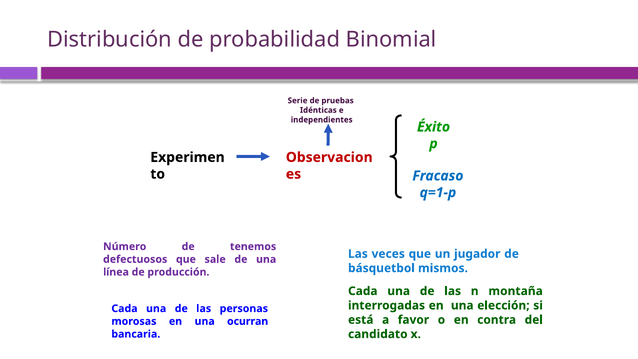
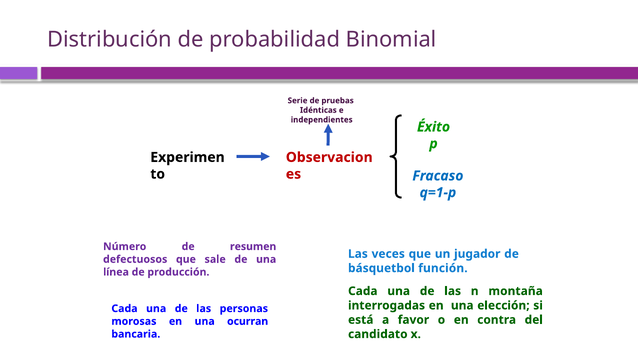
tenemos: tenemos -> resumen (253, 246)
mismos: mismos -> función (443, 268)
